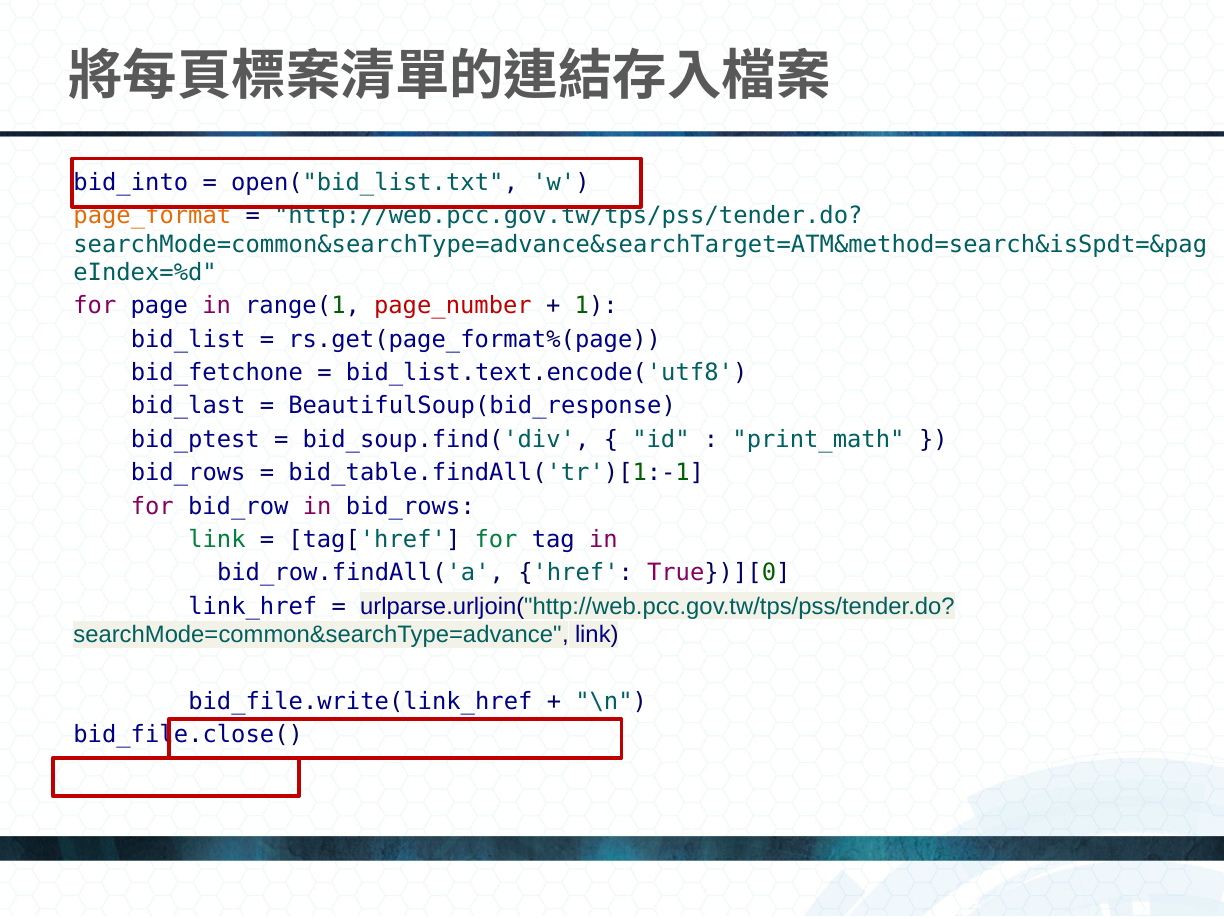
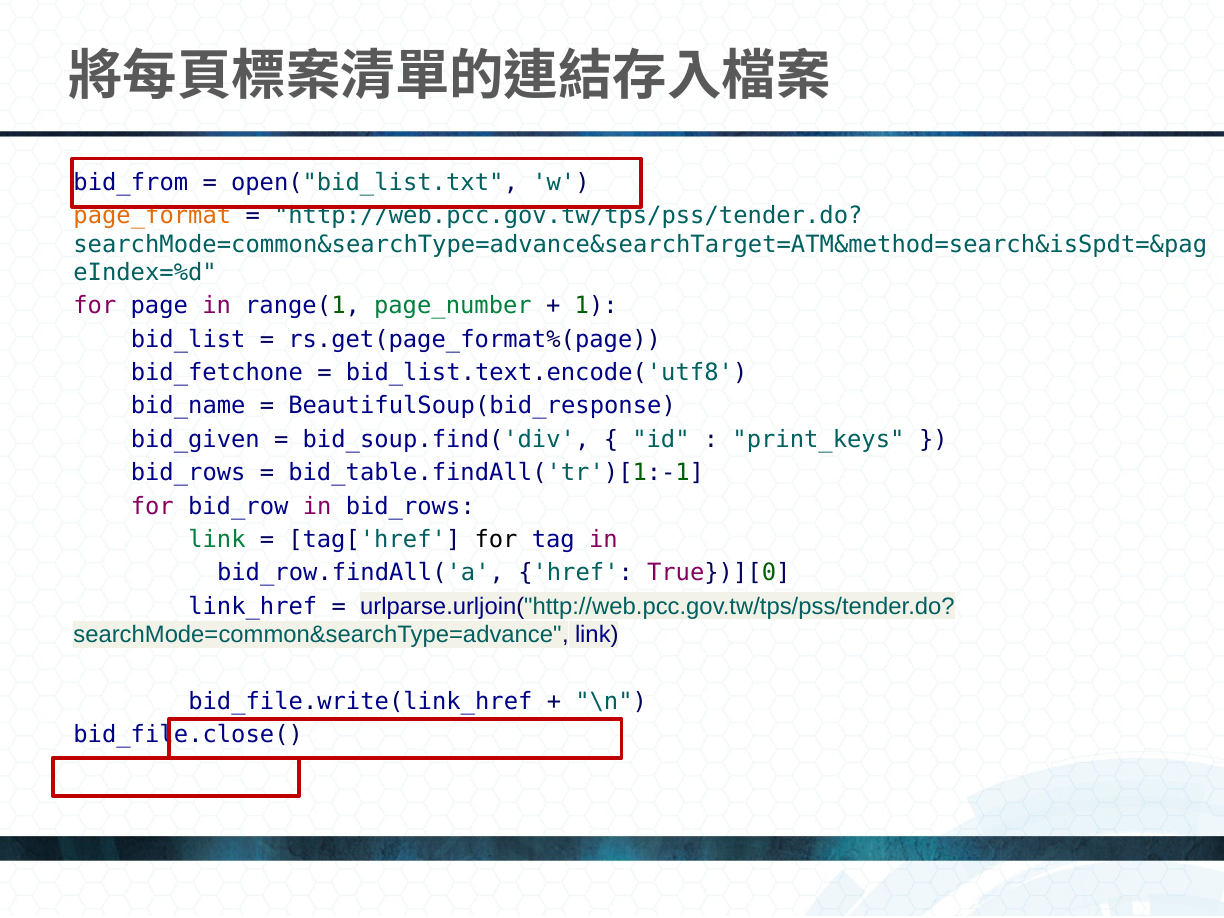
bid_into: bid_into -> bid_from (131, 182)
page_number colour: red -> green (453, 306)
bid_last: bid_last -> bid_name (188, 406)
bid_ptest: bid_ptest -> bid_given (195, 439)
print_math: print_math -> print_keys (818, 439)
for colour: green -> black (496, 540)
